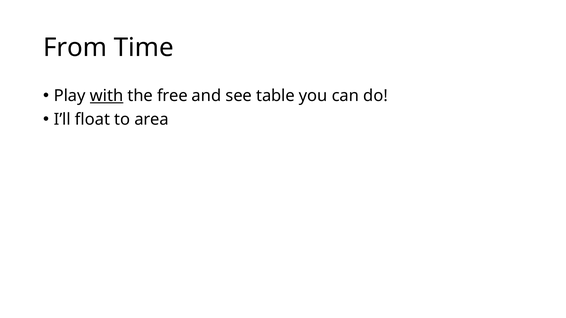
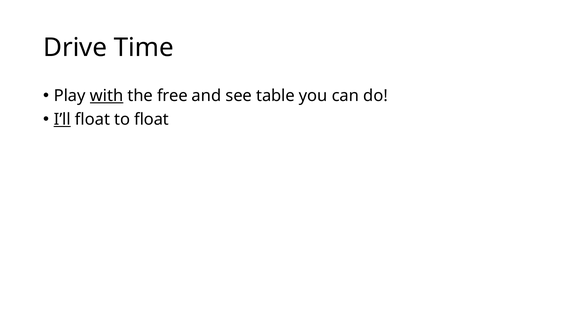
From: From -> Drive (75, 48)
I’ll underline: none -> present (62, 119)
to area: area -> float (152, 119)
